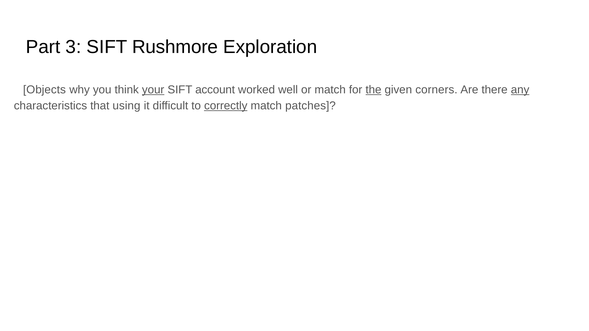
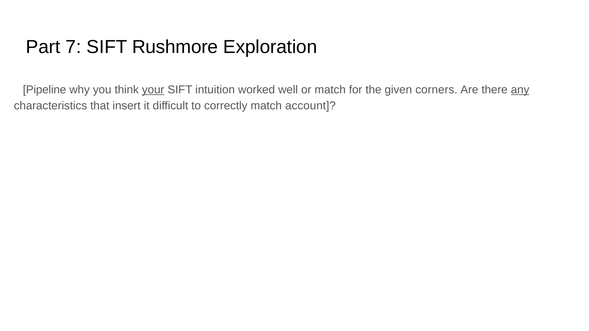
3: 3 -> 7 (73, 47)
Objects: Objects -> Pipeline (45, 90)
account: account -> intuition (215, 90)
the underline: present -> none (373, 90)
using: using -> insert (127, 106)
correctly underline: present -> none (226, 106)
patches: patches -> account (310, 106)
